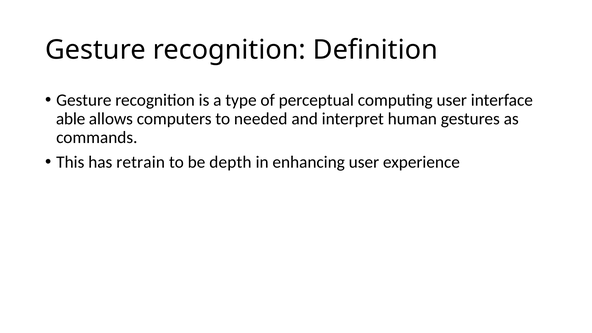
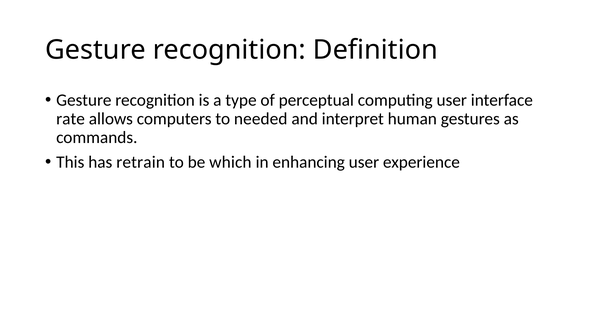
able: able -> rate (71, 119)
depth: depth -> which (230, 162)
